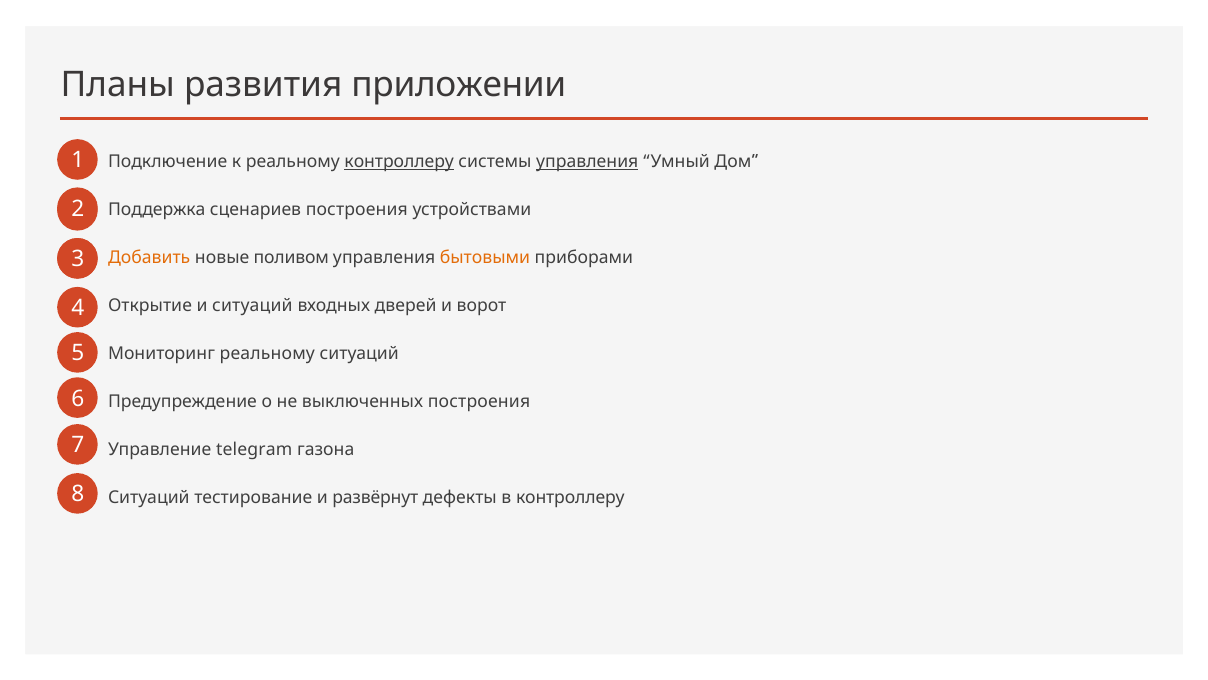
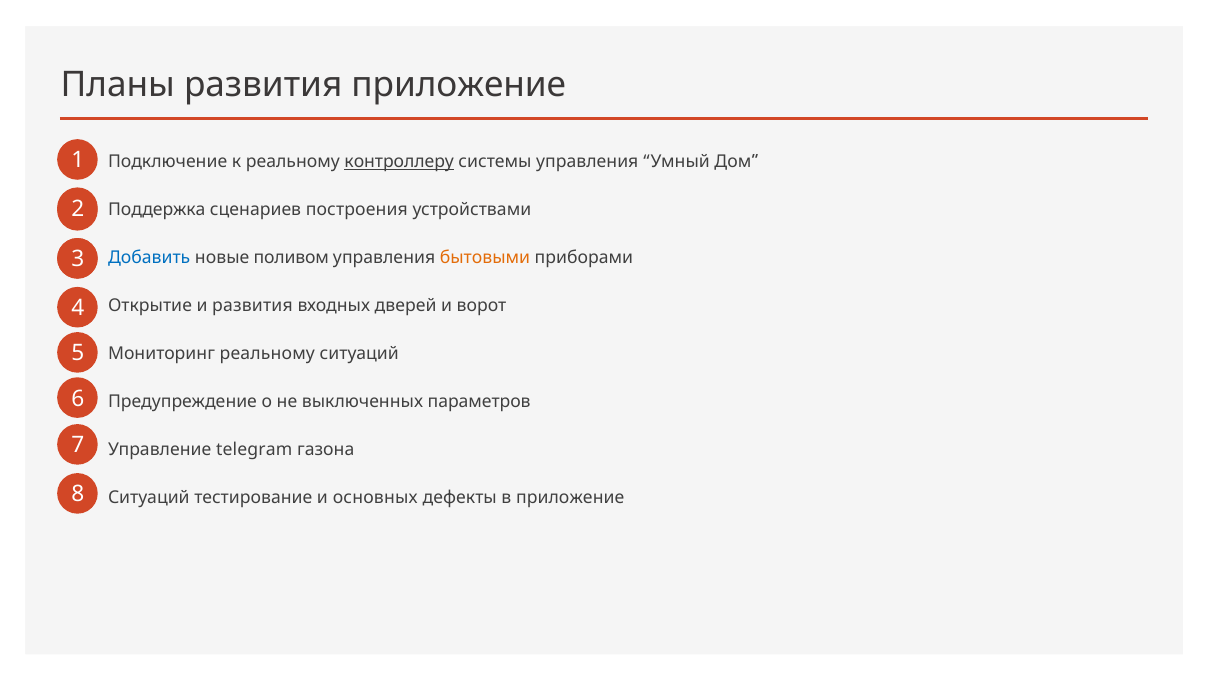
развития приложении: приложении -> приложение (459, 85)
управления underline: present -> none (587, 162)
Добавить colour: orange -> blue (149, 258)
и ситуаций: ситуаций -> развития (252, 306)
выключенных построения: построения -> параметров (479, 401)
развёрнут: развёрнут -> основных (375, 497)
в контроллеру: контроллеру -> приложение (570, 497)
